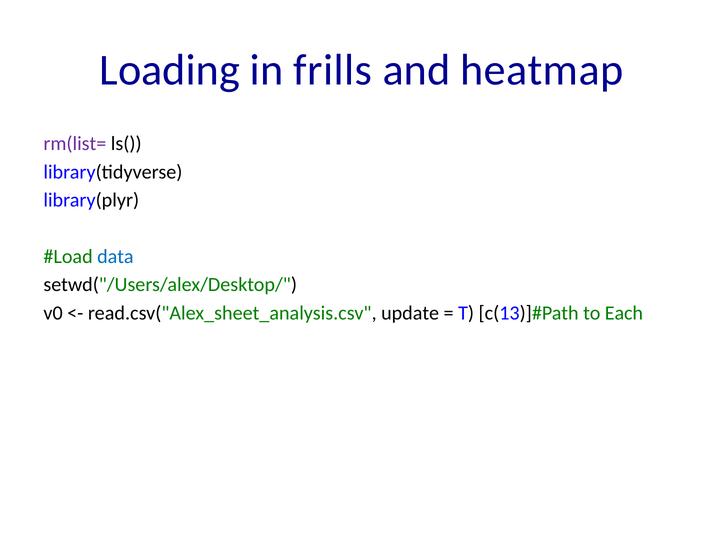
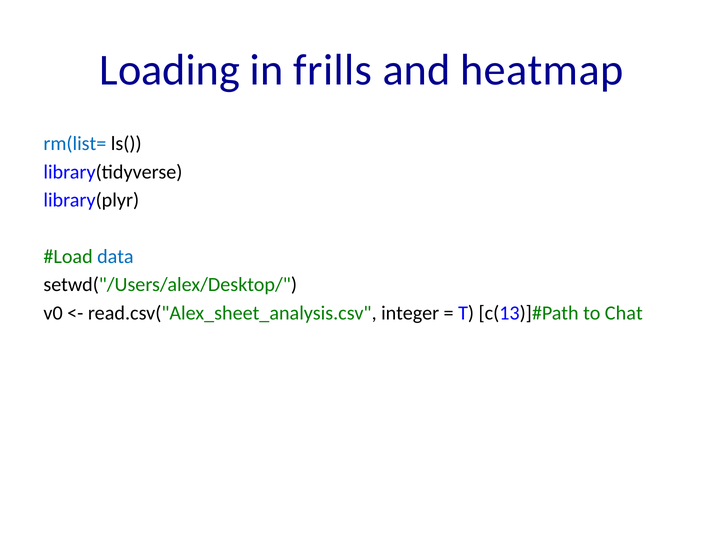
rm(list= colour: purple -> blue (75, 144)
update: update -> integer (410, 313)
Each: Each -> Chat (624, 313)
